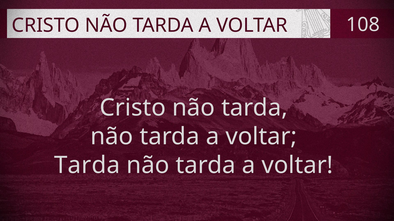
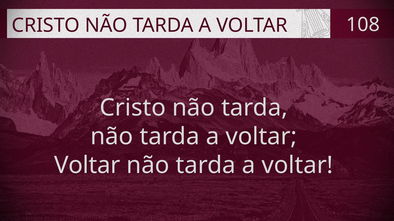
Tarda: Tarda -> Voltar (87, 166)
